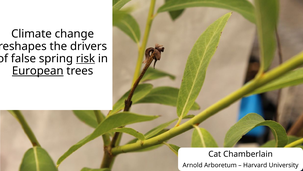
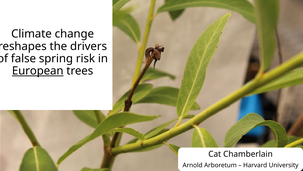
risk underline: present -> none (85, 58)
